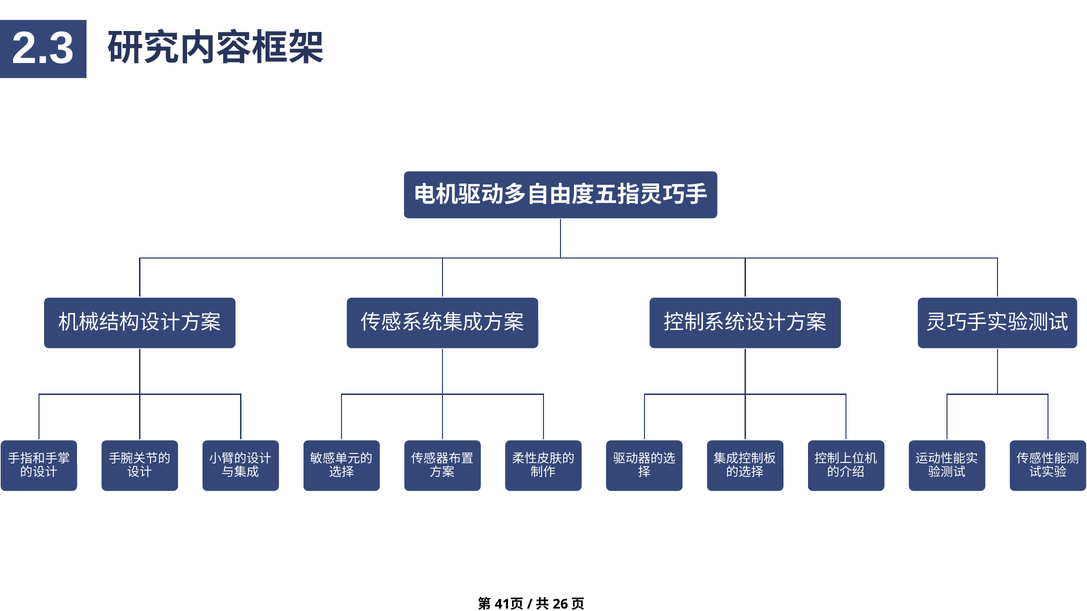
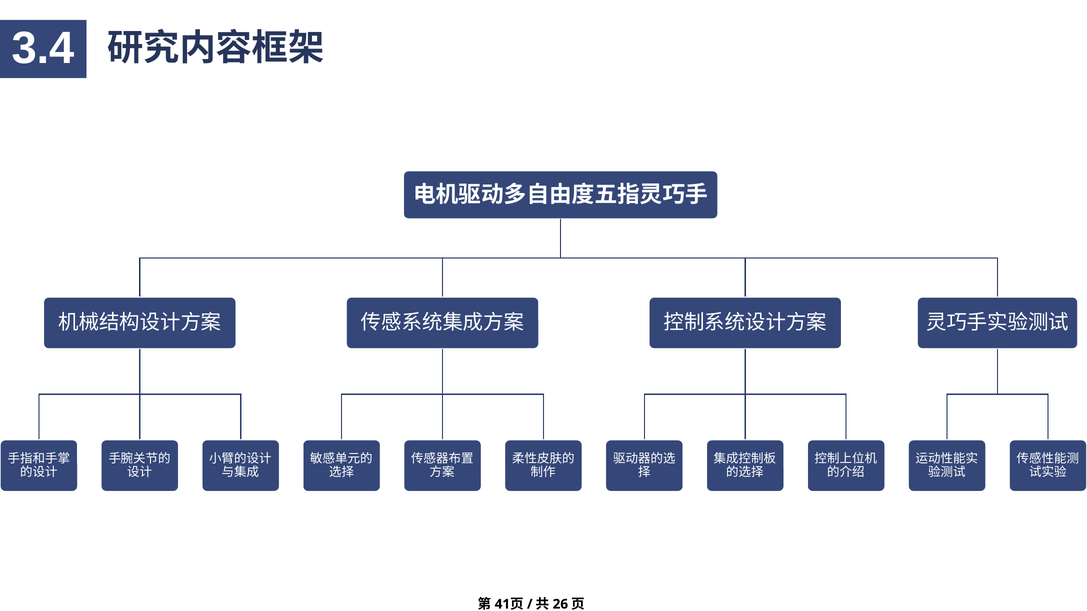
2.3: 2.3 -> 3.4 (43, 48)
